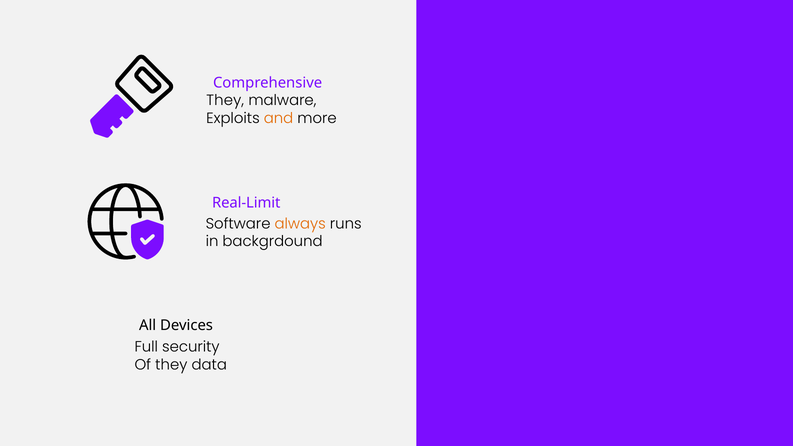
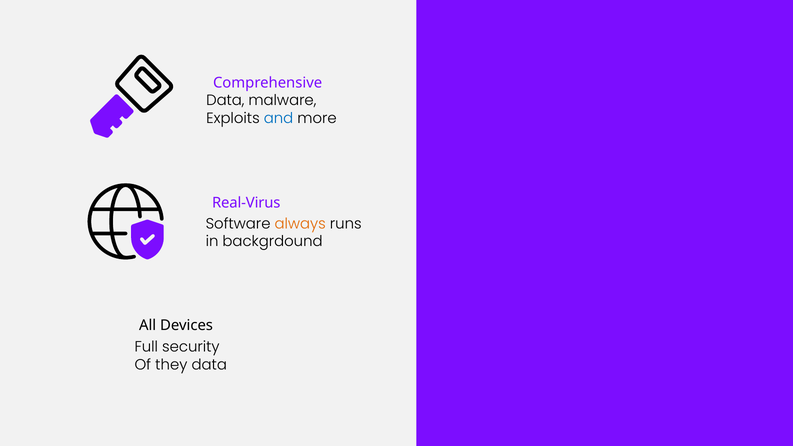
They: They -> Data (225, 101)
and colour: orange -> blue (279, 118)
Real-Limit: Real-Limit -> Real-Virus (246, 203)
